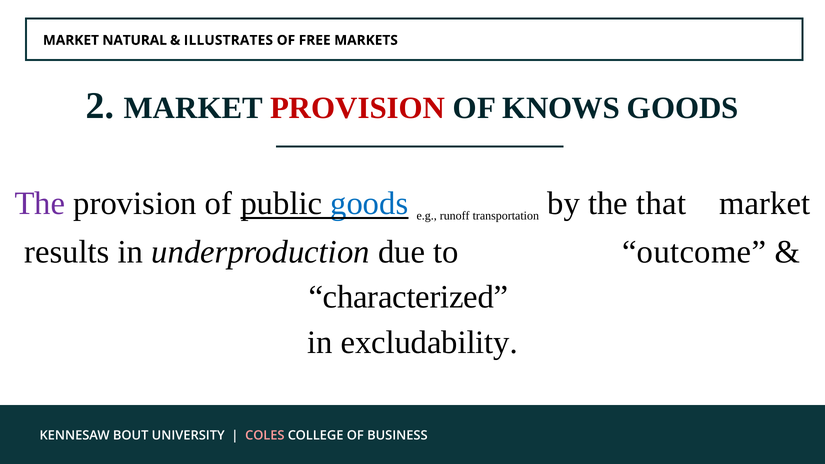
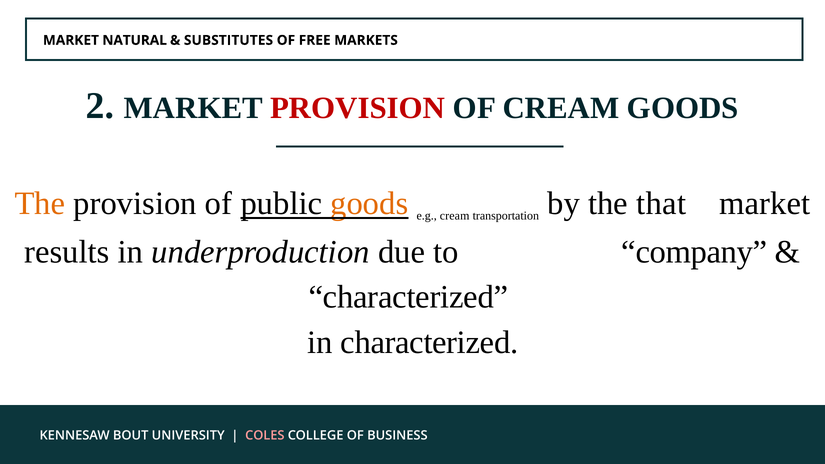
ILLUSTRATES: ILLUSTRATES -> SUBSTITUTES (228, 40)
OF KNOWS: KNOWS -> CREAM (561, 108)
The colour: purple -> orange (40, 204)
goods colour: blue -> orange (369, 204)
e.g runoff: runoff -> cream (455, 216)
outcome: outcome -> company (694, 252)
in excludability: excludability -> characterized (429, 342)
